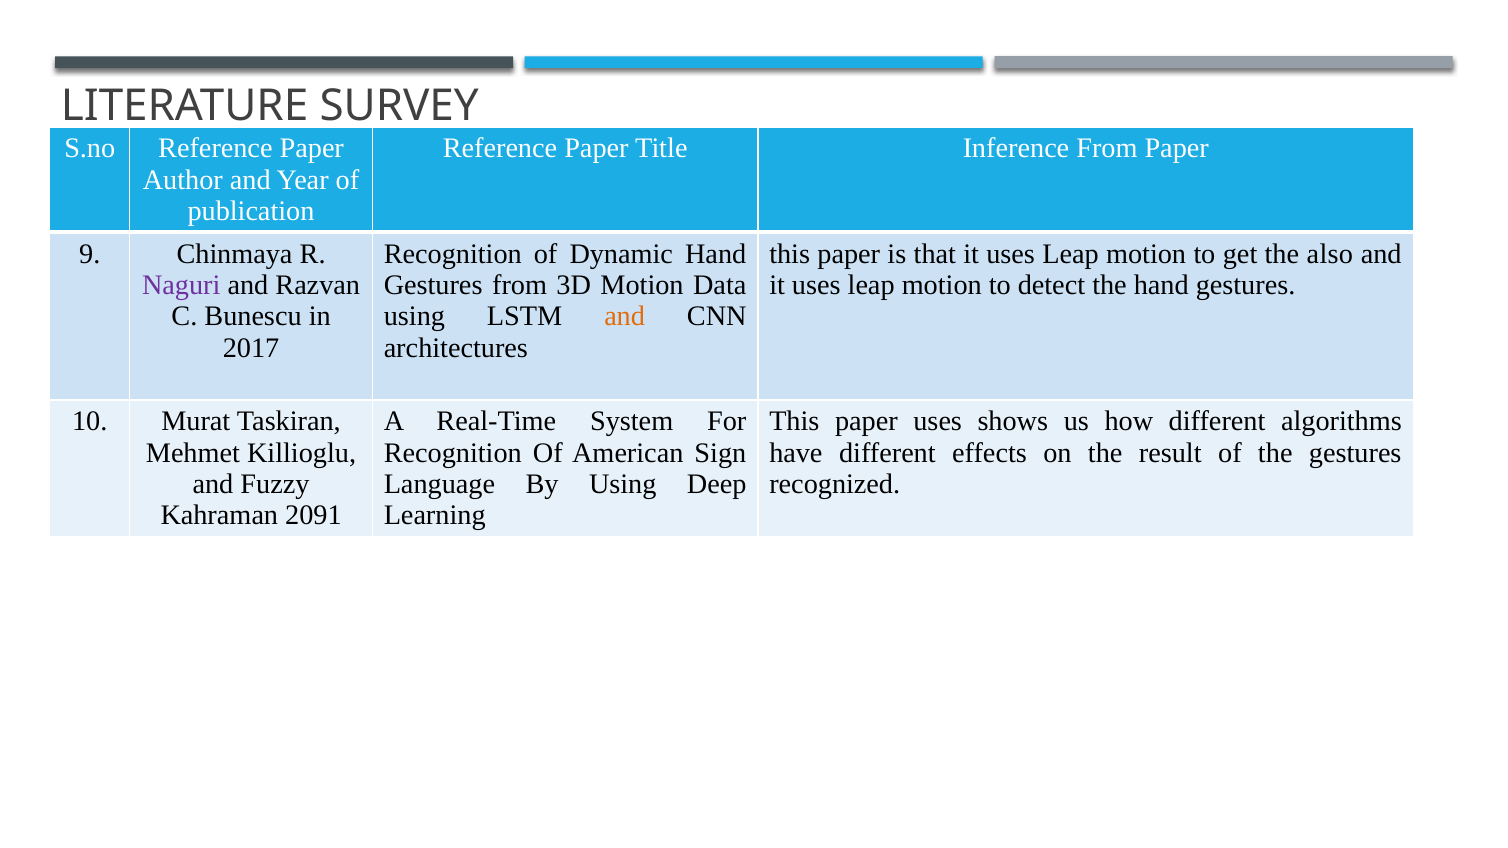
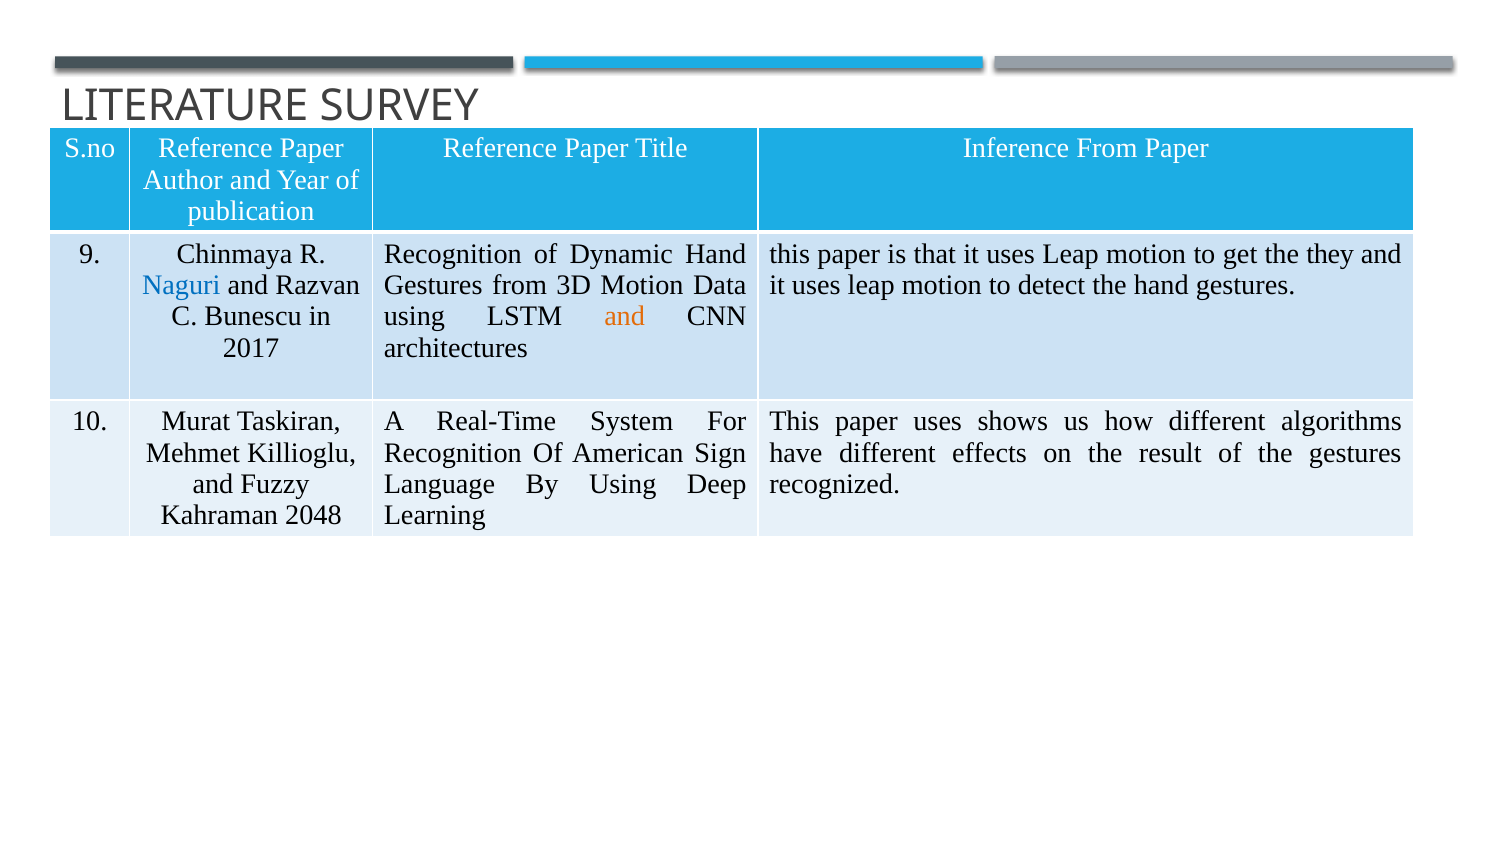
also: also -> they (1330, 254)
Naguri colour: purple -> blue (181, 285)
2091: 2091 -> 2048 (313, 516)
